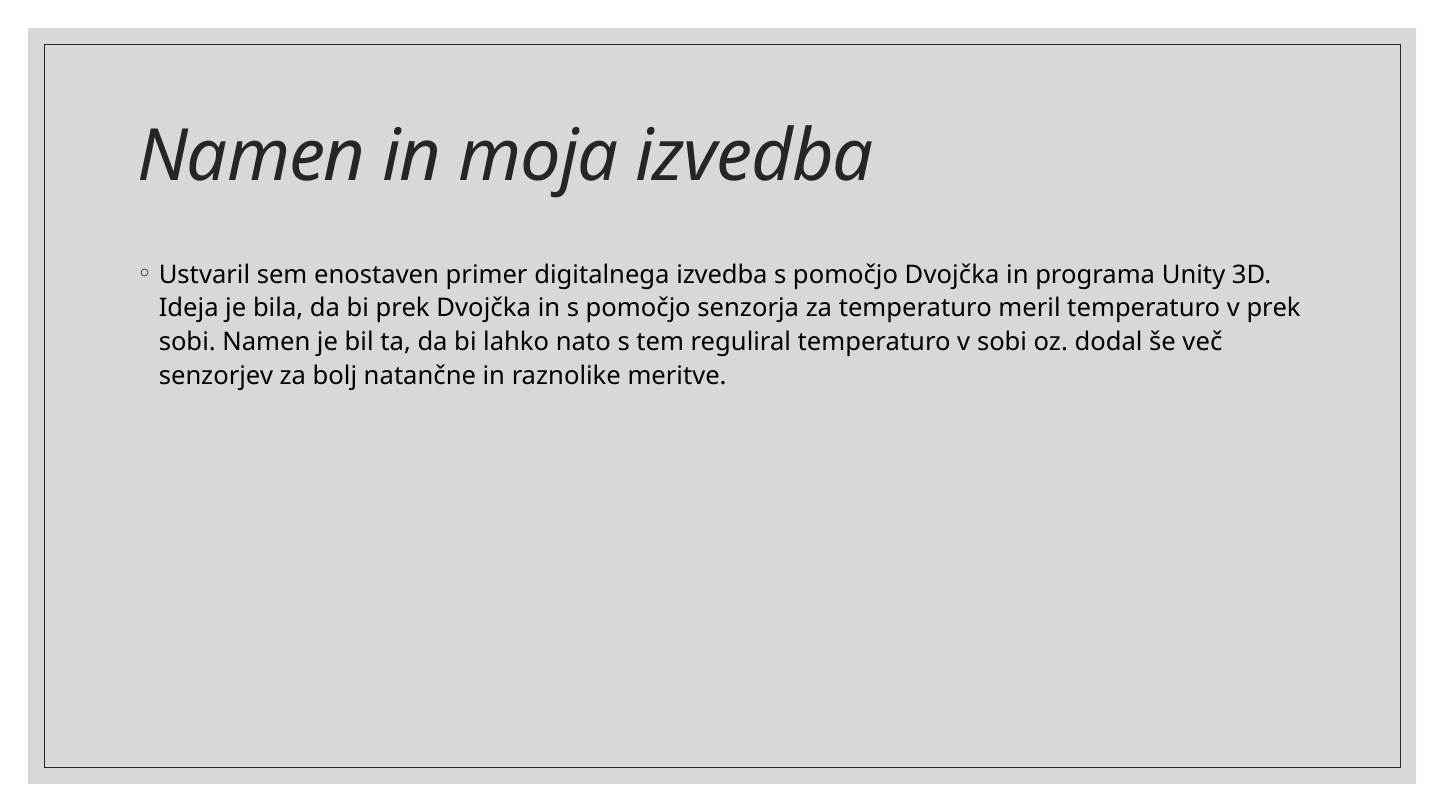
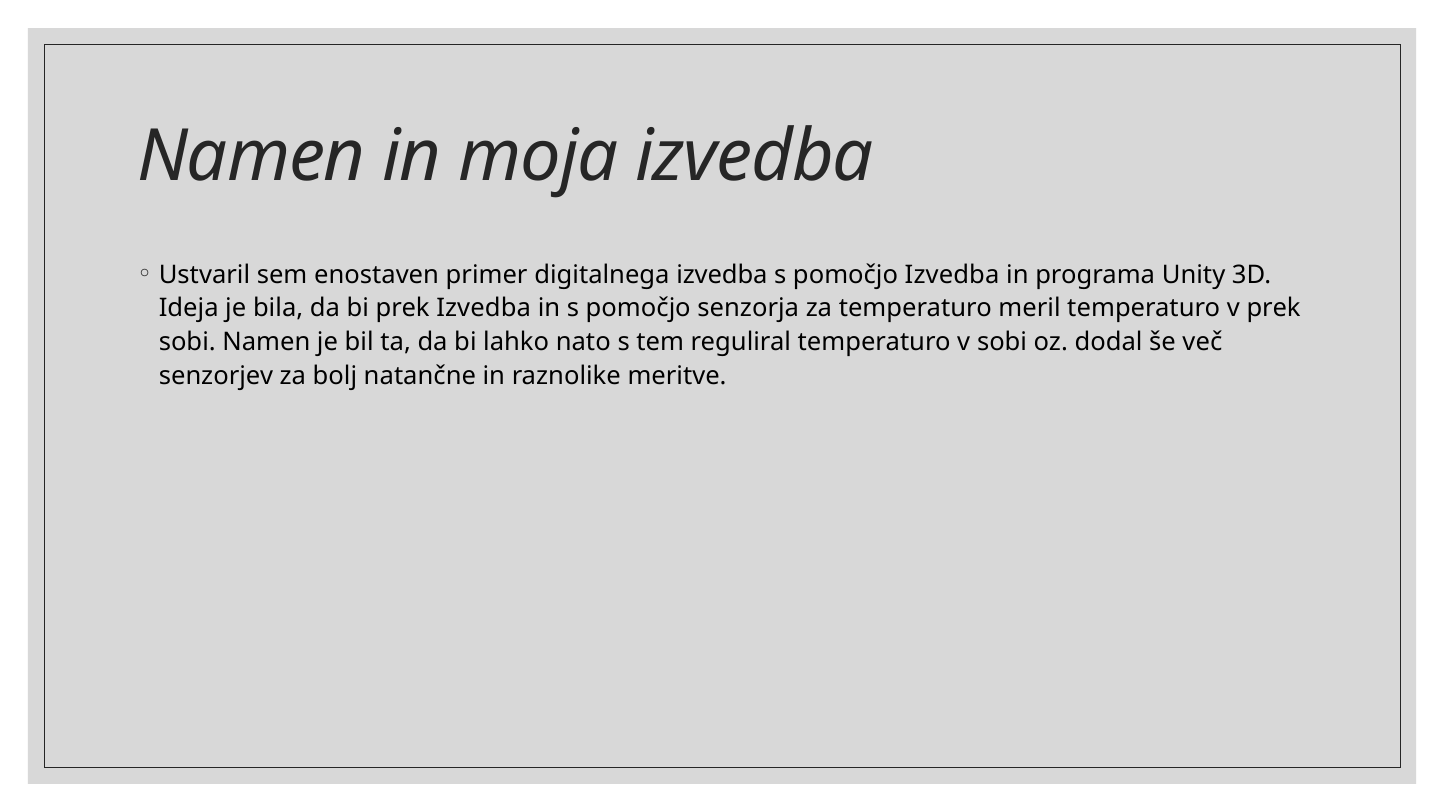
pomočjo Dvojčka: Dvojčka -> Izvedba (952, 275)
prek Dvojčka: Dvojčka -> Izvedba (484, 308)
